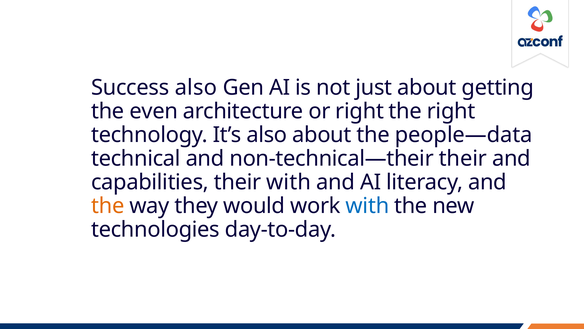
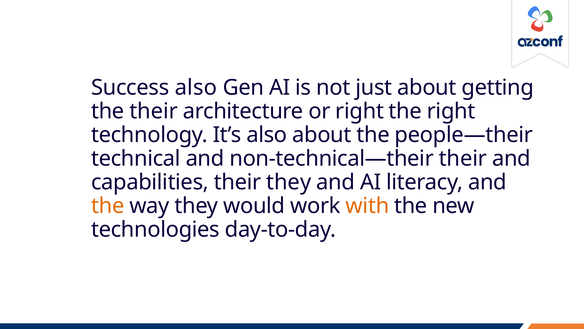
the even: even -> their (154, 111)
people—data: people—data -> people—their (464, 135)
their with: with -> they (289, 182)
with colour: blue -> orange (367, 206)
